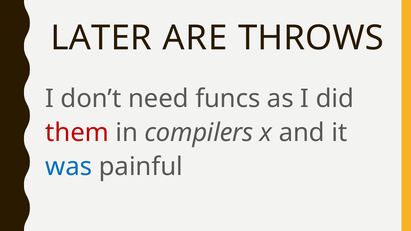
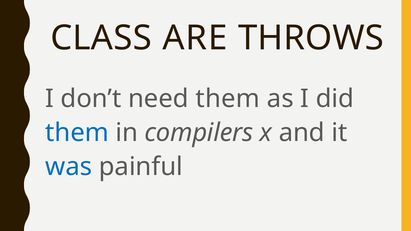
LATER: LATER -> CLASS (101, 38)
need funcs: funcs -> them (228, 99)
them colour: red -> blue (77, 133)
